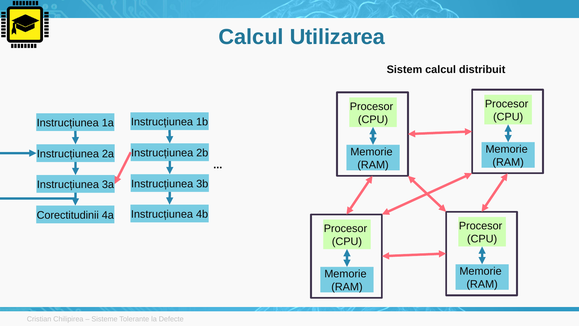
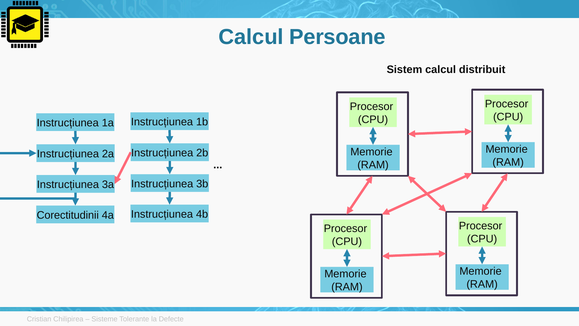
Utilizarea: Utilizarea -> Persoane (337, 37)
